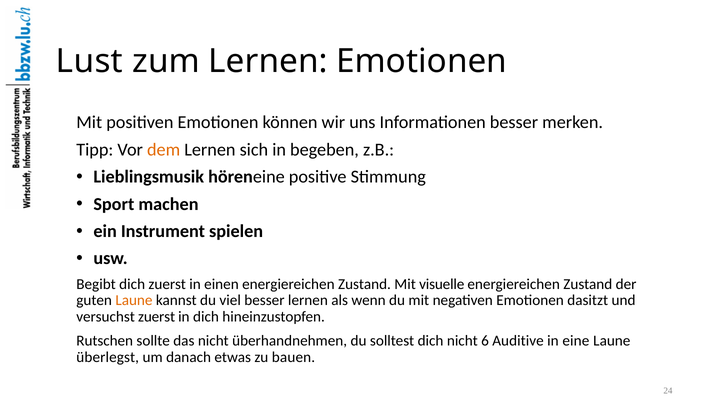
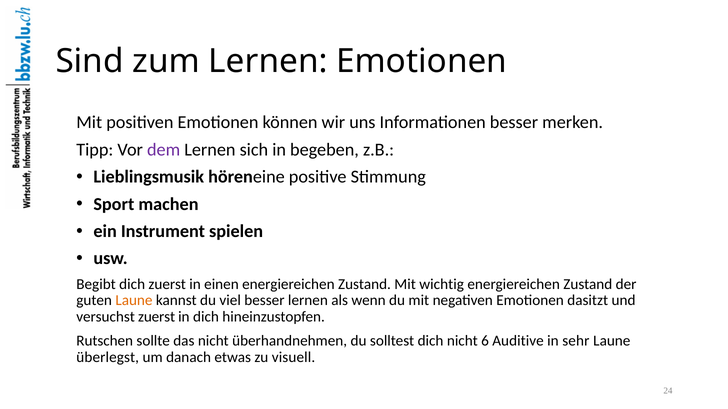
Lust: Lust -> Sind (90, 61)
dem colour: orange -> purple (164, 150)
visuelle: visuelle -> wichtig (442, 284)
eine: eine -> sehr (576, 341)
bauen: bauen -> visuell (294, 358)
